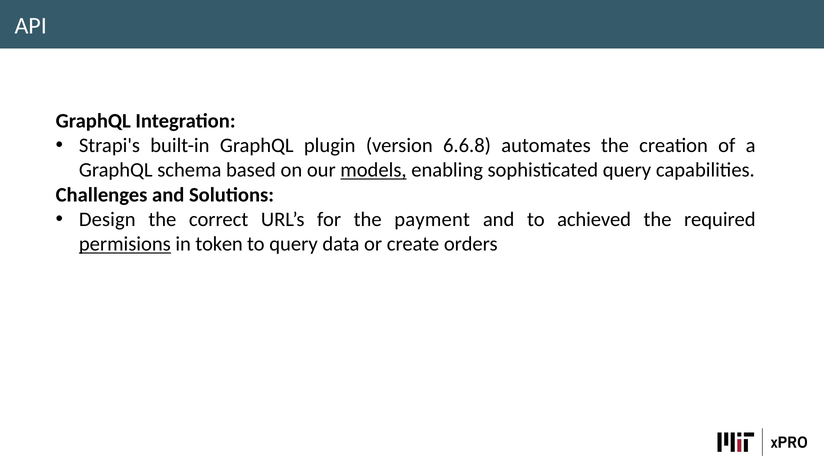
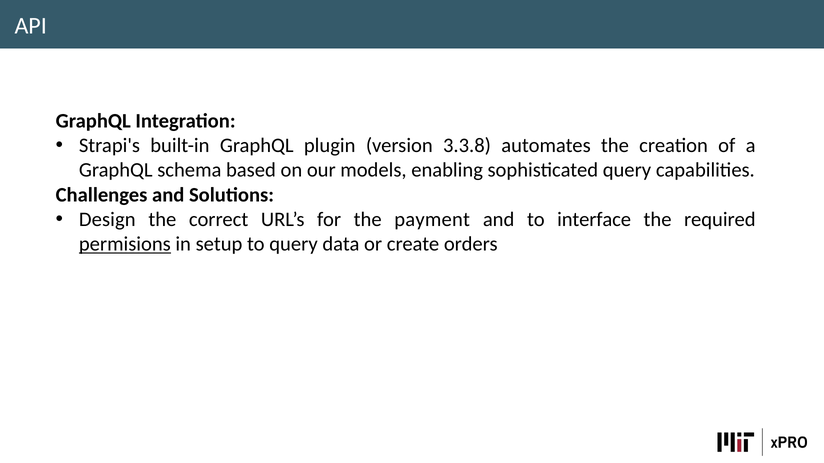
6.6.8: 6.6.8 -> 3.3.8 (467, 146)
models underline: present -> none (373, 170)
achieved: achieved -> interface (594, 220)
token: token -> setup (219, 244)
